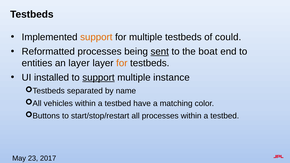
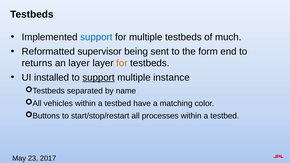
support colour: orange -> blue (96, 37)
could: could -> much (228, 37)
Reformatted processes: processes -> supervisor (100, 52)
sent underline: present -> none (160, 52)
boat: boat -> form (208, 52)
entities: entities -> returns (37, 63)
